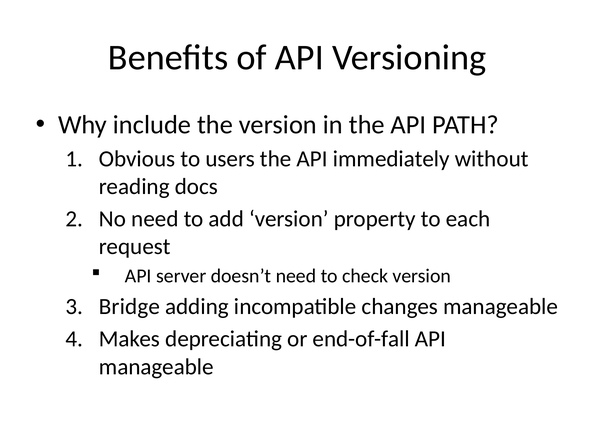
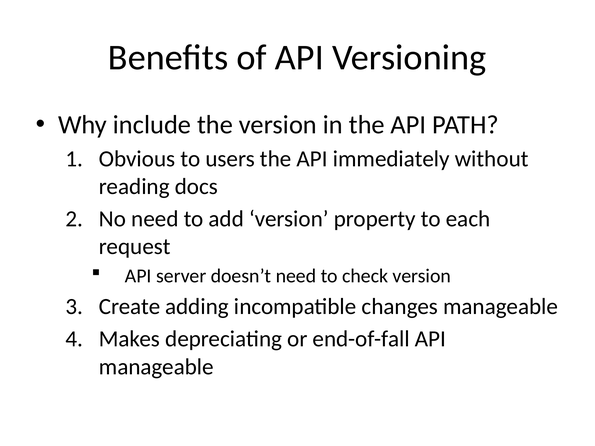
Bridge: Bridge -> Create (130, 307)
